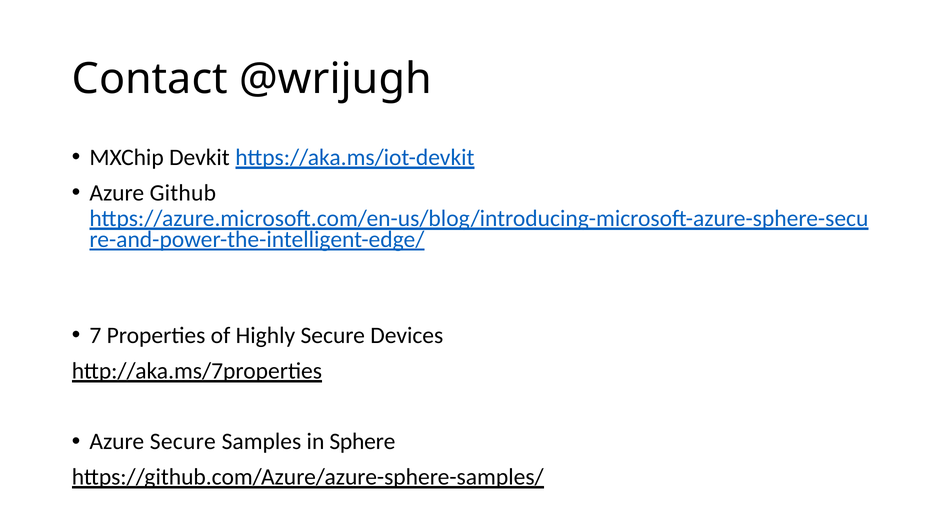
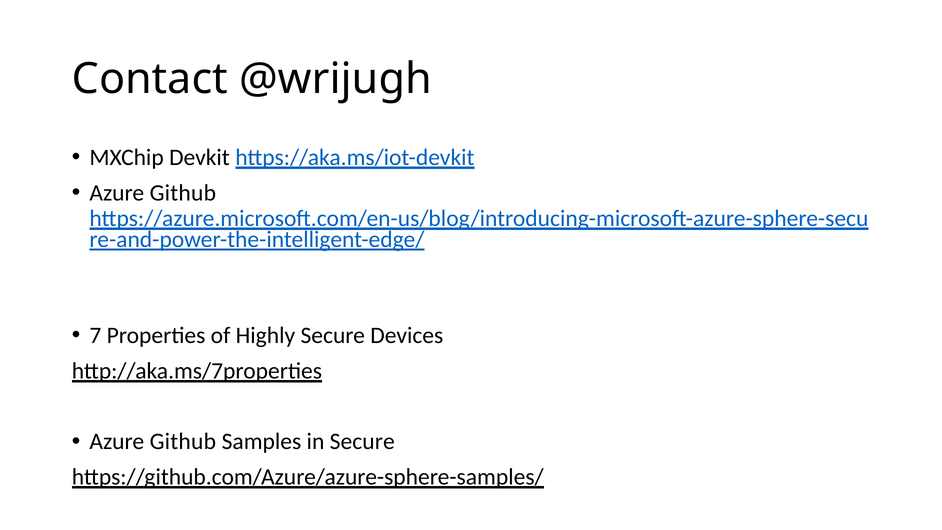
Secure: Secure -> Github (183, 441)
in Sphere: Sphere -> Secure (362, 441)
